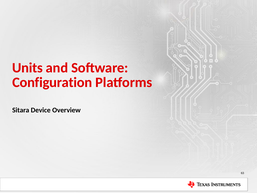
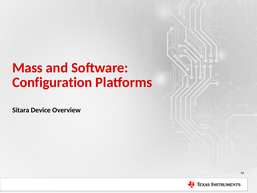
Units: Units -> Mass (27, 68)
